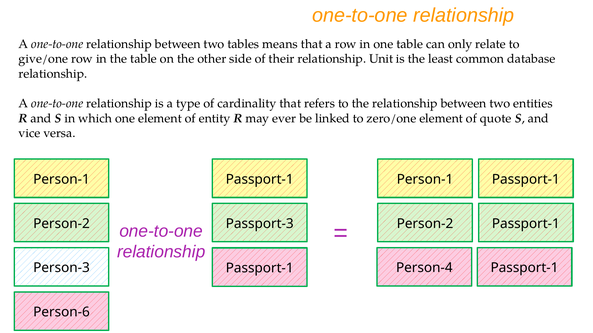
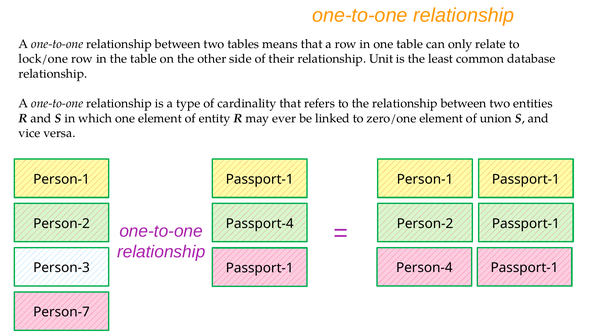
give/one: give/one -> lock/one (43, 59)
quote: quote -> union (496, 119)
Passport-3: Passport-3 -> Passport-4 (260, 224)
Person-6: Person-6 -> Person-7 (62, 313)
